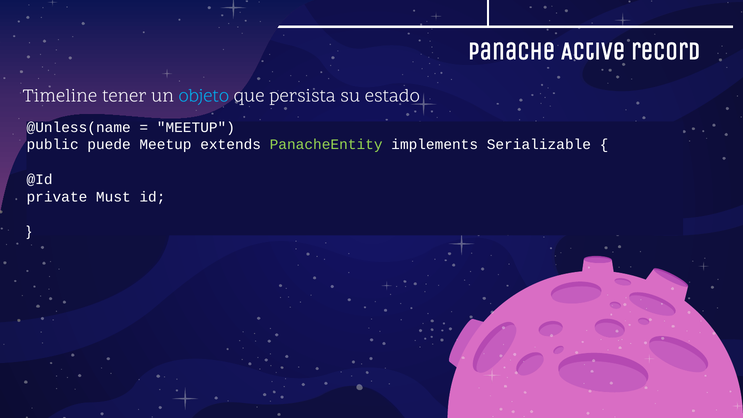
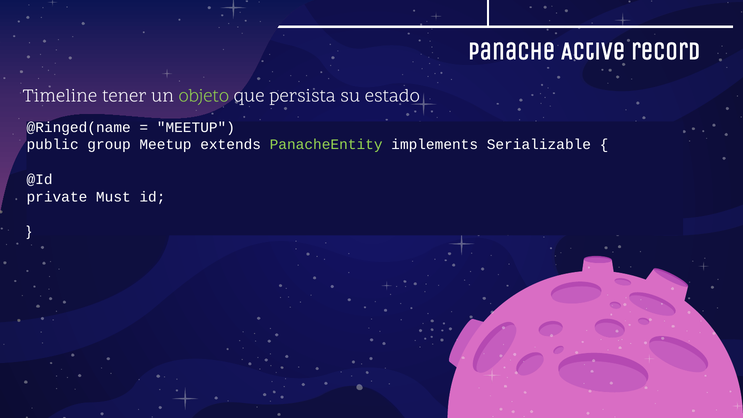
objeto colour: light blue -> light green (204, 95)
@Unless(name: @Unless(name -> @Ringed(name (79, 127)
puede: puede -> group (109, 145)
